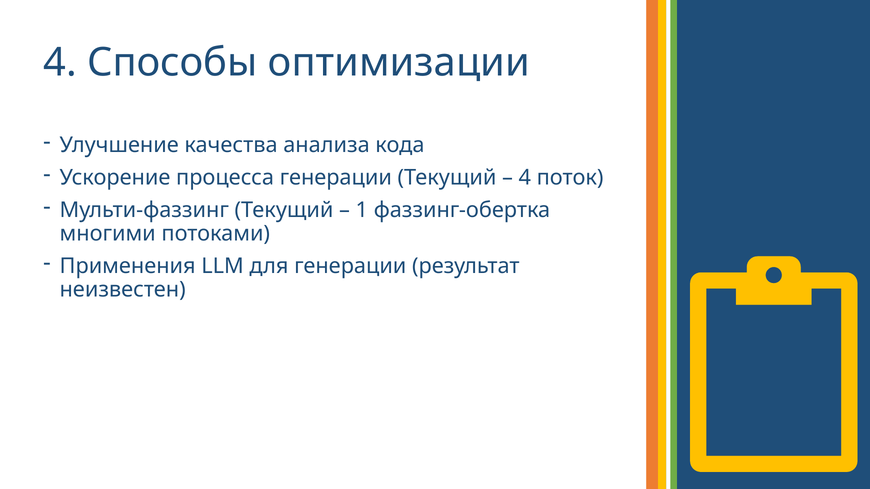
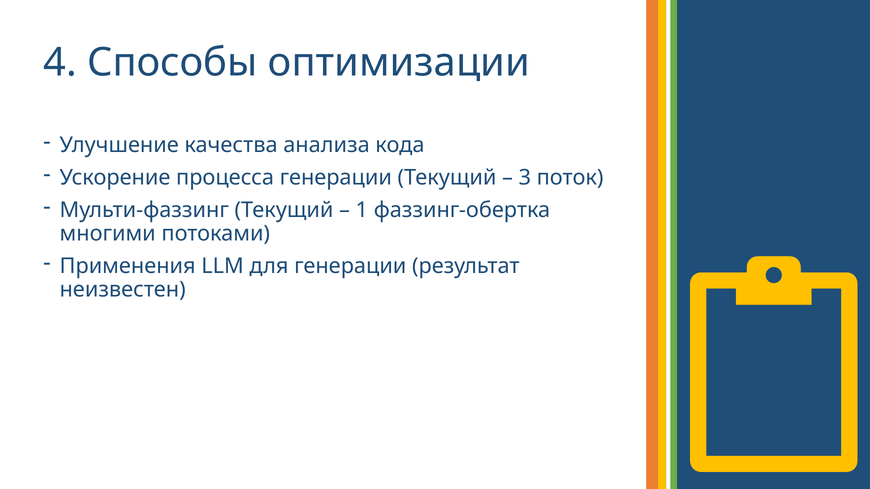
4: 4 -> 3 (525, 178)
